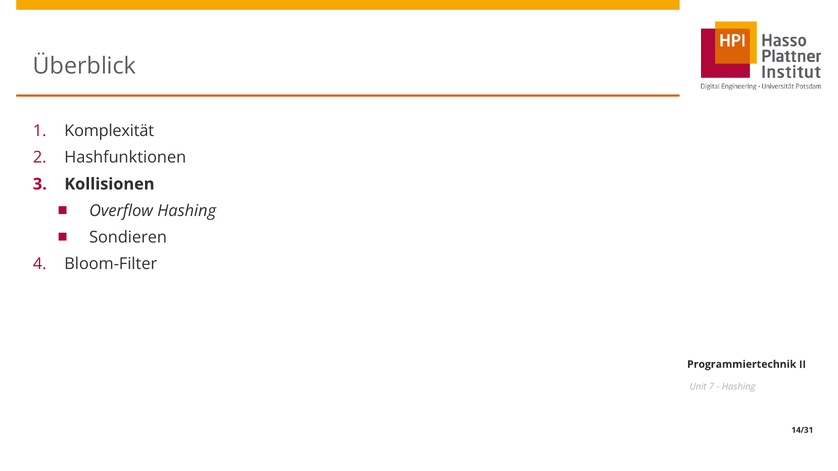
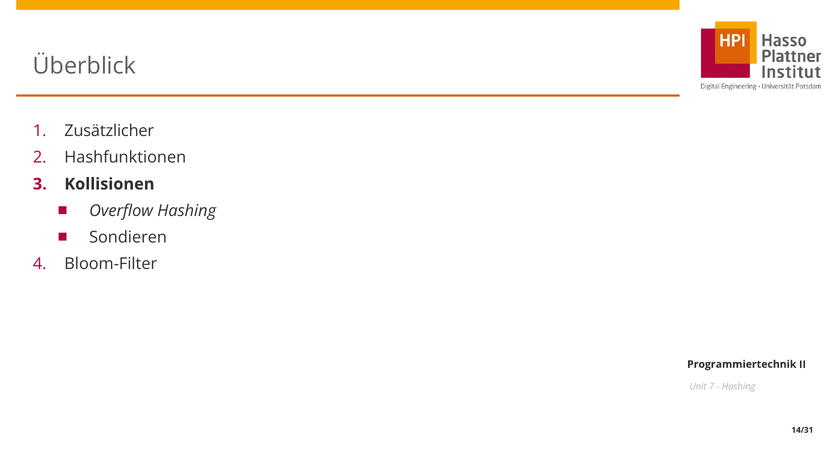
Komplexität: Komplexität -> Zusätzlicher (109, 131)
